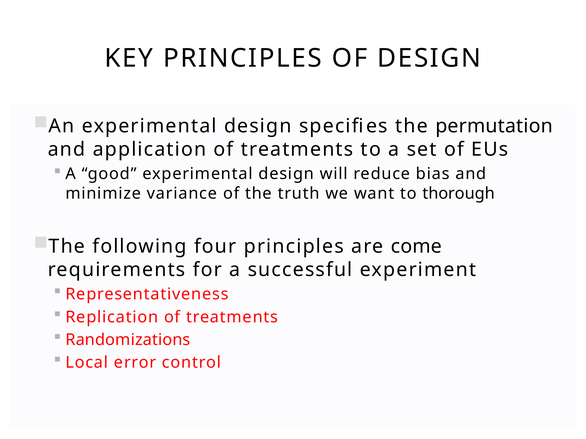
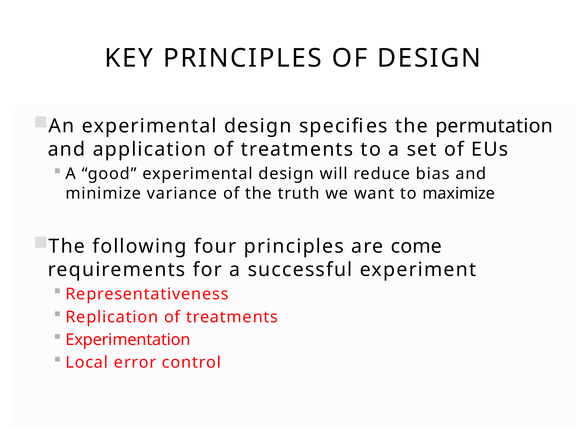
thorough: thorough -> maximize (459, 194)
Randomizations: Randomizations -> Experimentation (128, 340)
